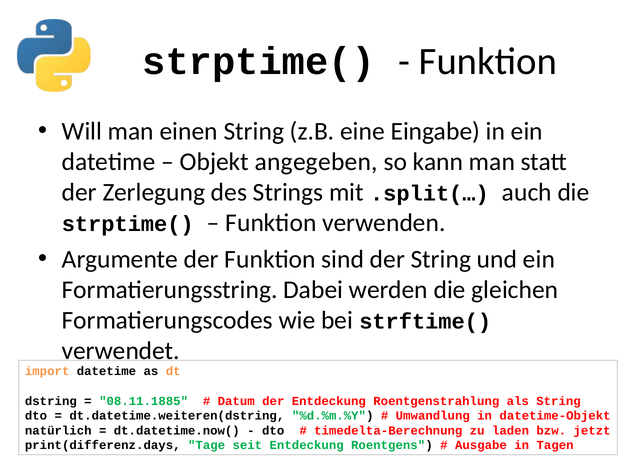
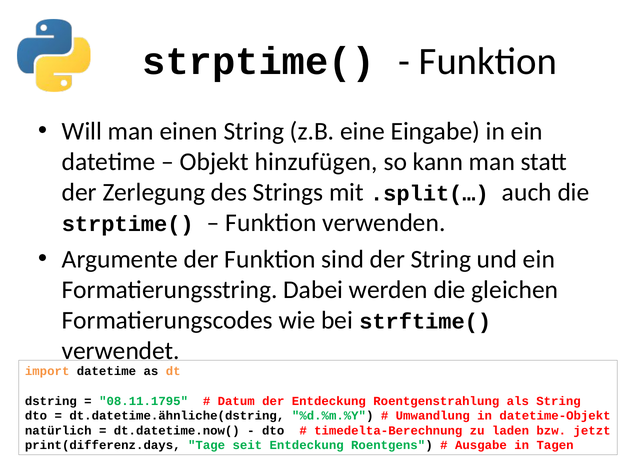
angegeben: angegeben -> hinzufügen (316, 162)
08.11.1885: 08.11.1885 -> 08.11.1795 (144, 401)
dt.datetime.weiteren(dstring: dt.datetime.weiteren(dstring -> dt.datetime.ähnliche(dstring (177, 416)
